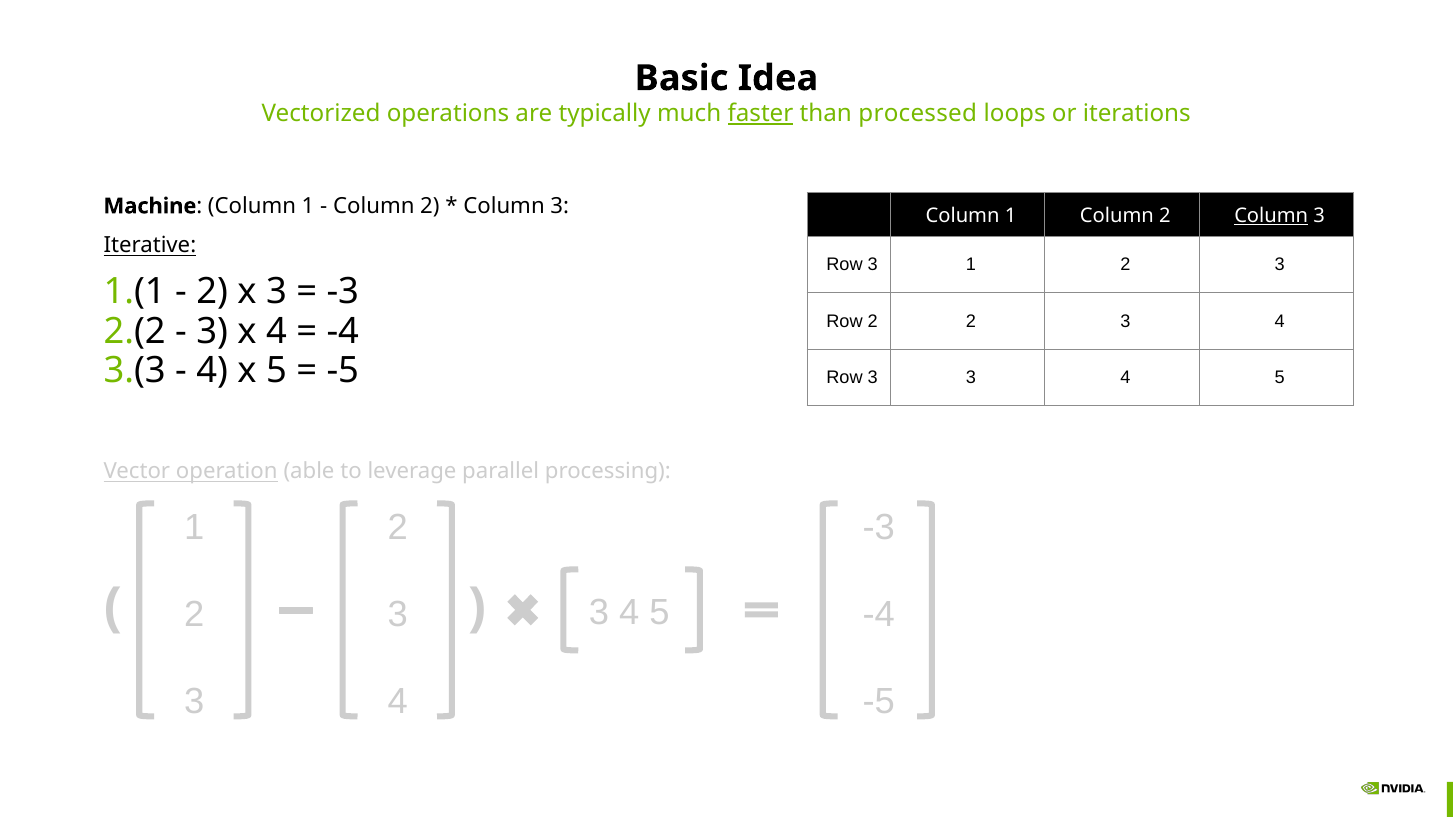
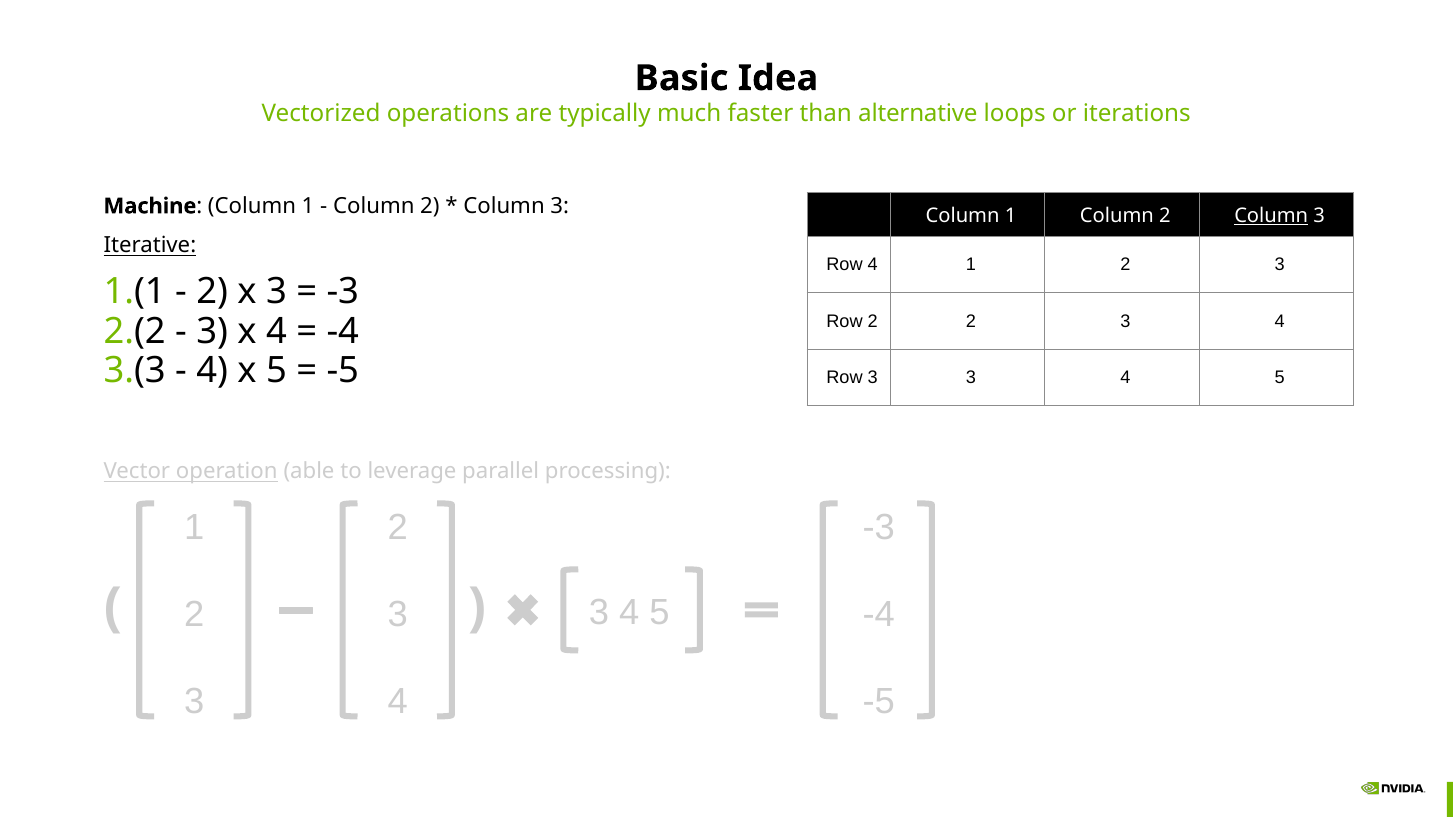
faster underline: present -> none (760, 114)
processed: processed -> alternative (918, 114)
3: 3 -> 4 (873, 265)
